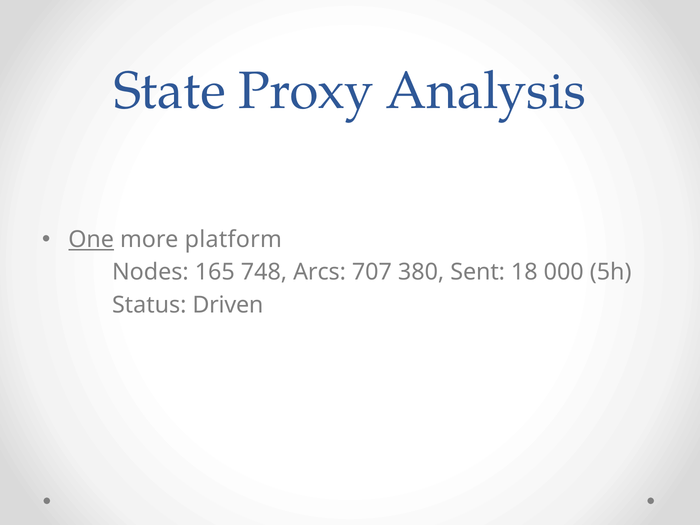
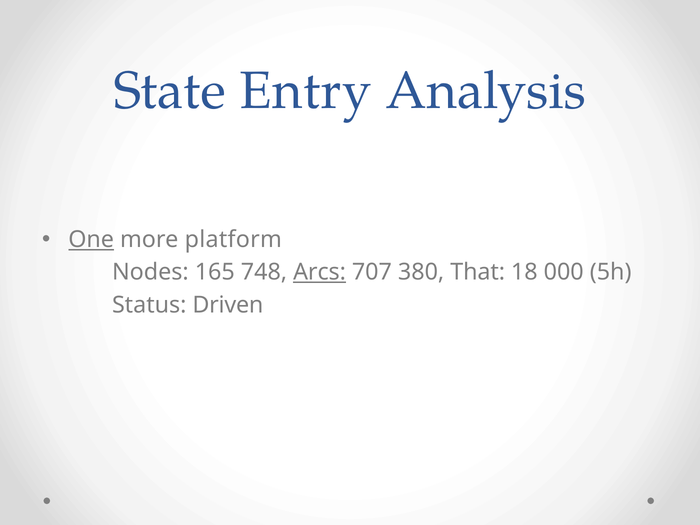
Proxy: Proxy -> Entry (305, 91)
Arcs underline: none -> present (320, 272)
Sent: Sent -> That (478, 272)
